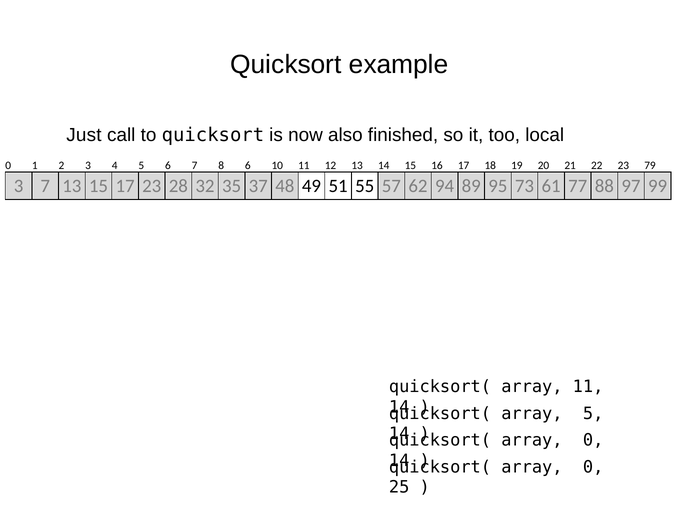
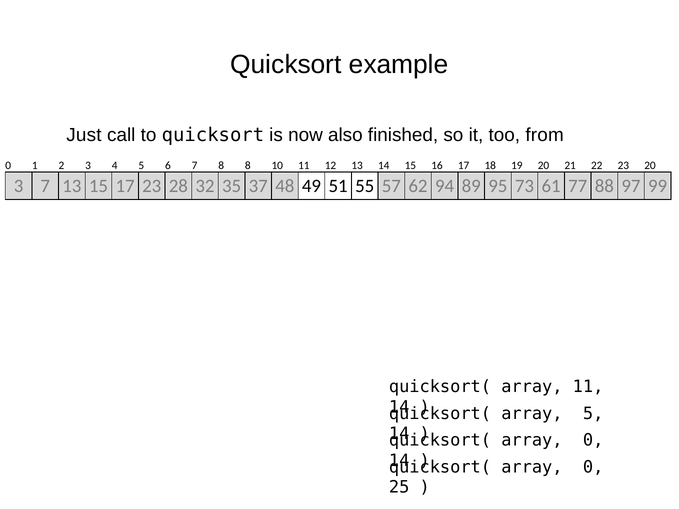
local: local -> from (545, 135)
8 6: 6 -> 8 (248, 165)
23 79: 79 -> 20 (650, 165)
